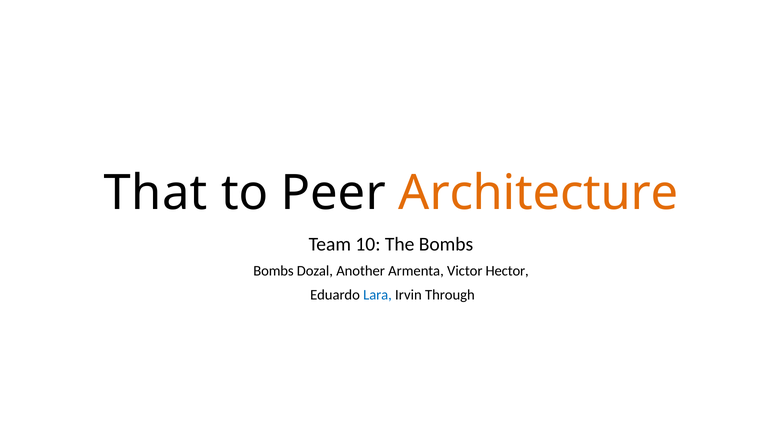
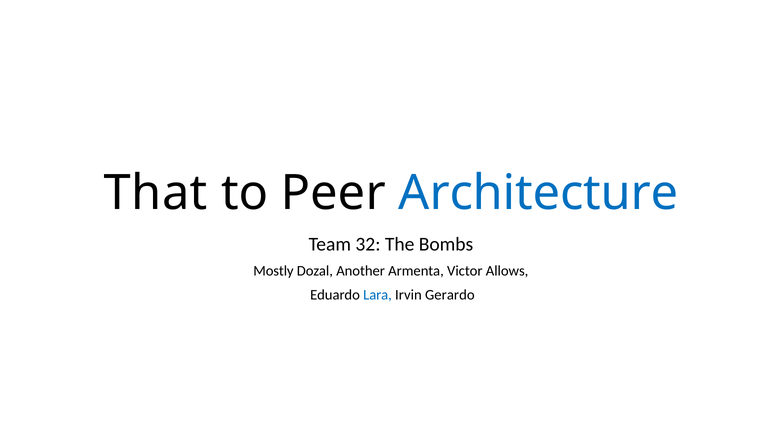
Architecture colour: orange -> blue (539, 193)
10: 10 -> 32 (368, 244)
Bombs: Bombs -> Mostly (273, 271)
Hector: Hector -> Allows (507, 271)
Through: Through -> Gerardo (450, 295)
